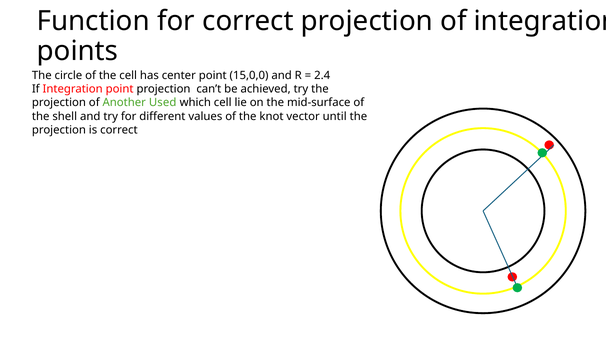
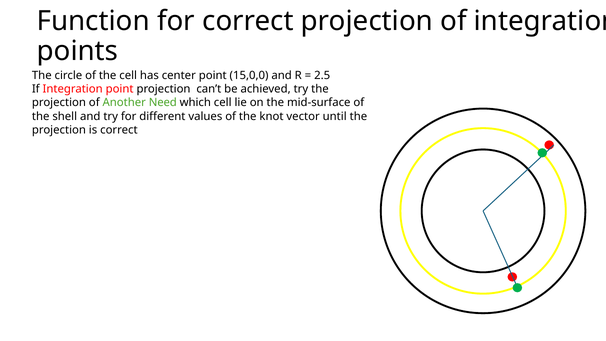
2.4: 2.4 -> 2.5 (322, 75)
Used: Used -> Need (163, 103)
